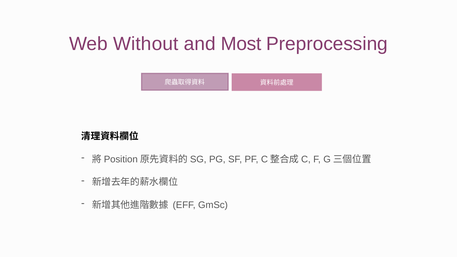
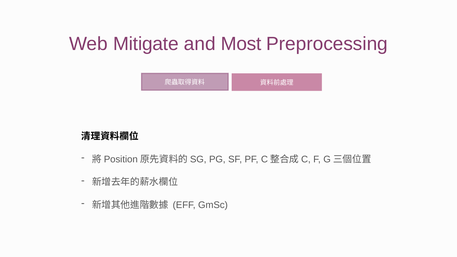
Without: Without -> Mitigate (146, 44)
